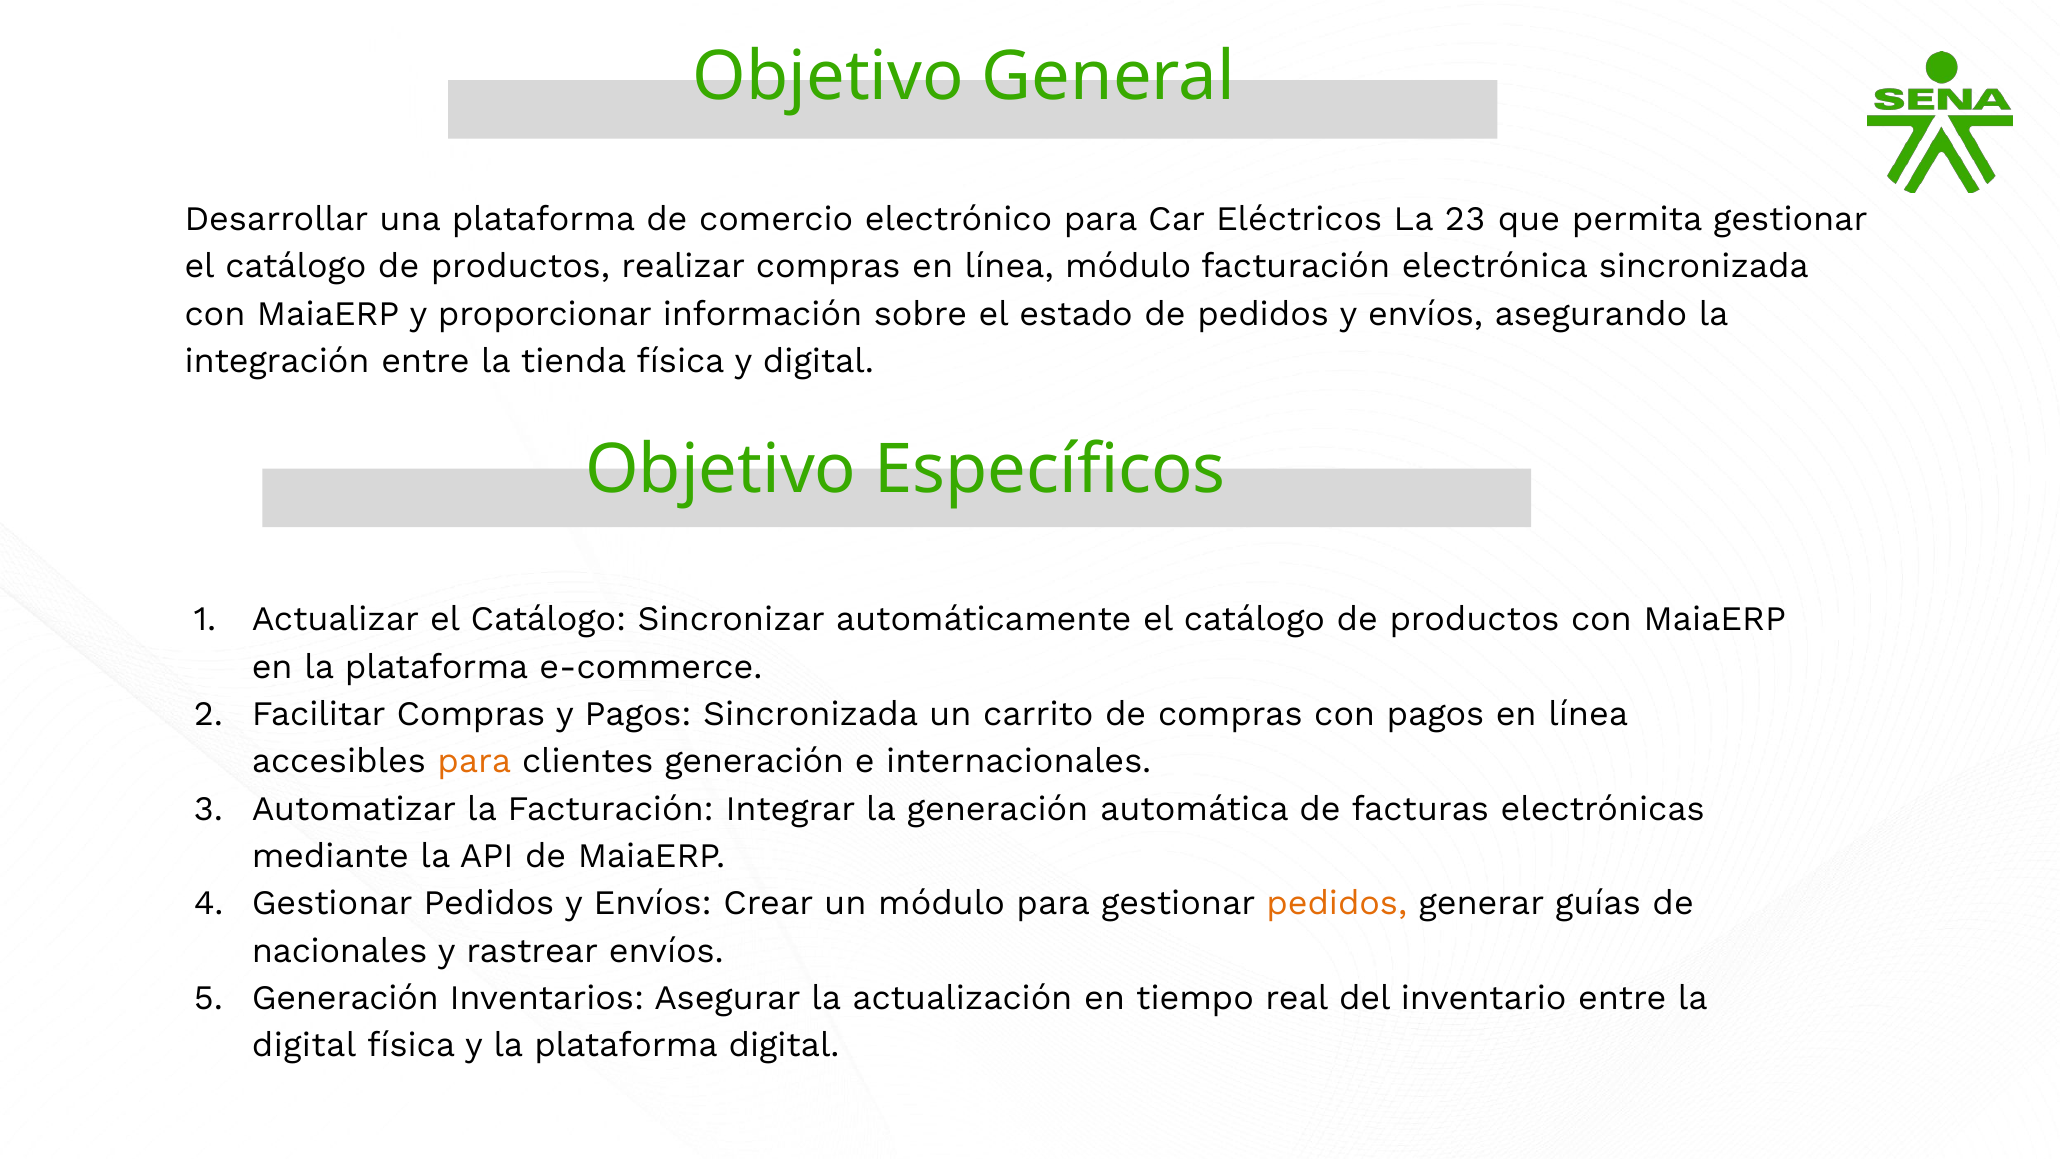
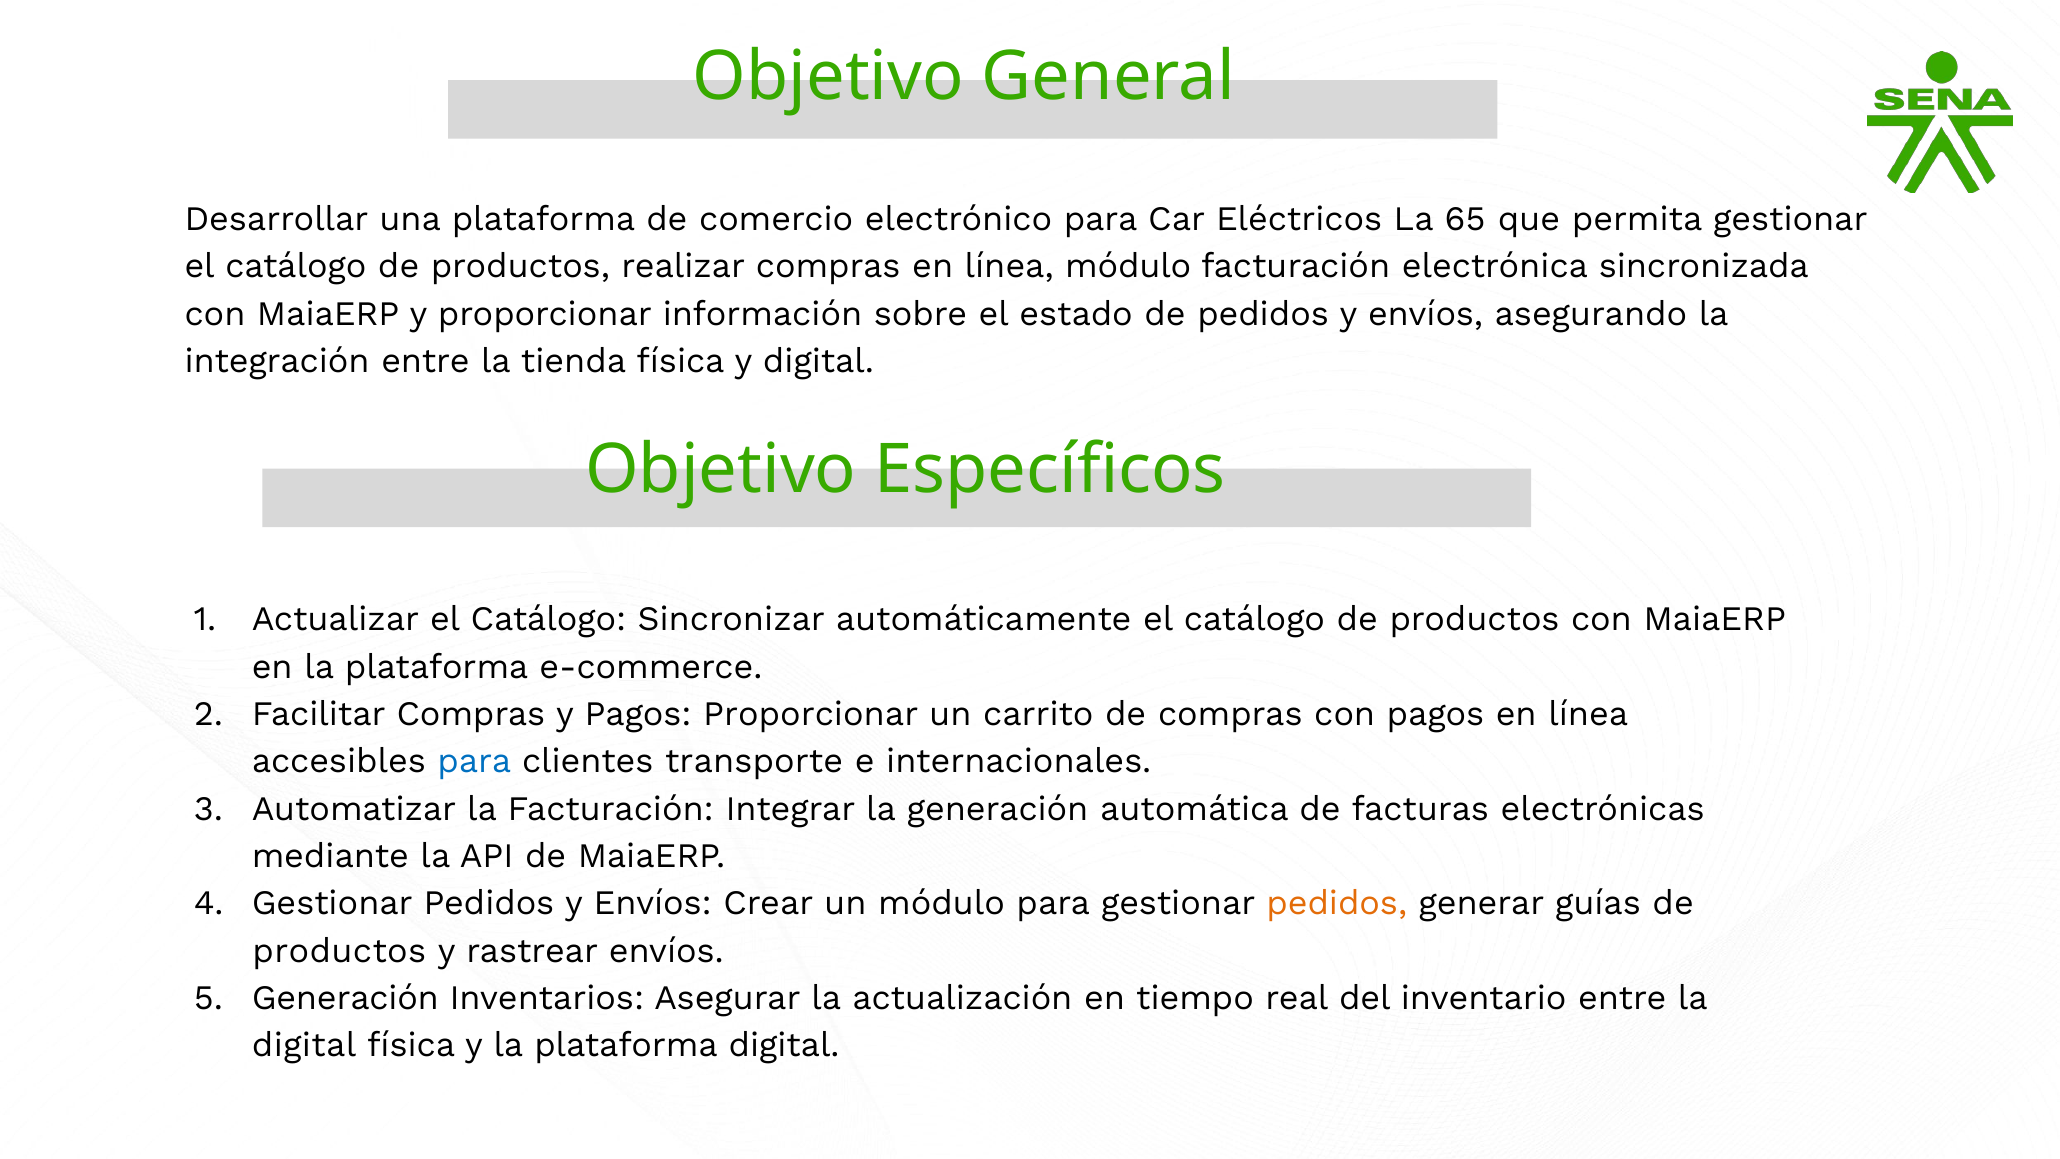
23: 23 -> 65 (1465, 219)
Pagos Sincronizada: Sincronizada -> Proporcionar (811, 714)
para colour: orange -> blue (474, 761)
clientes generación: generación -> transporte (754, 761)
nacionales: nacionales -> productos (339, 951)
